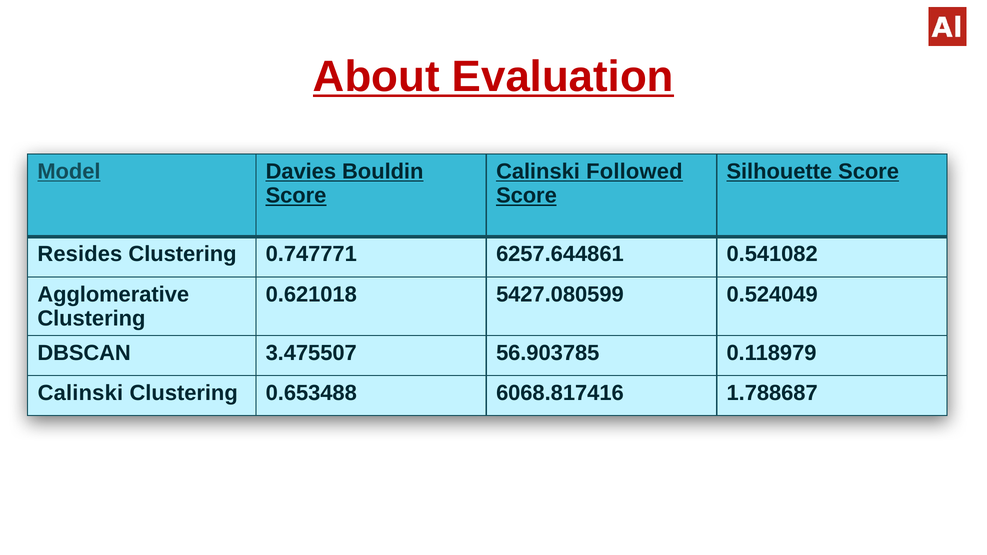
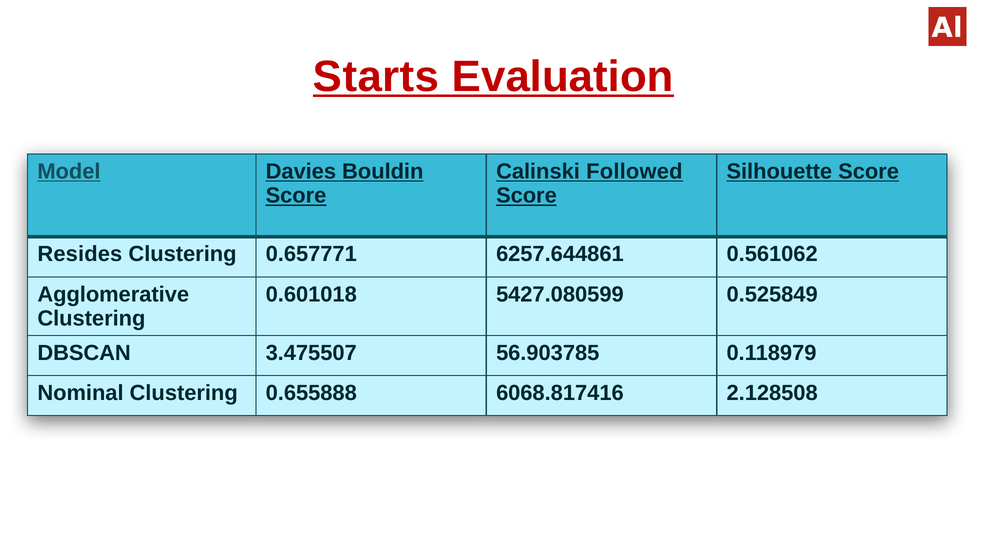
About: About -> Starts (376, 77)
0.747771: 0.747771 -> 0.657771 (311, 254)
0.541082: 0.541082 -> 0.561062 (772, 254)
0.621018: 0.621018 -> 0.601018 (311, 294)
0.524049: 0.524049 -> 0.525849 (772, 294)
Calinski: Calinski -> Nominal (81, 393)
0.653488: 0.653488 -> 0.655888 (311, 393)
1.788687: 1.788687 -> 2.128508 (772, 393)
